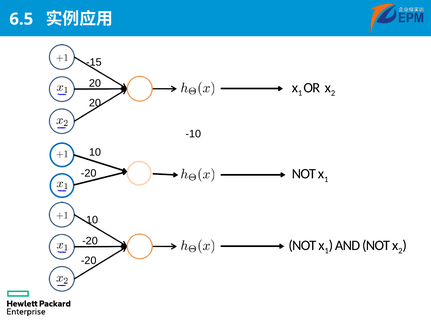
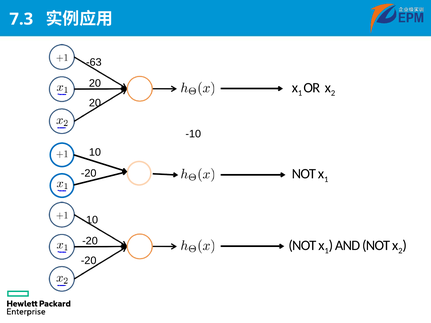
6.5: 6.5 -> 7.3 (21, 19)
-15: -15 -> -63 (94, 62)
